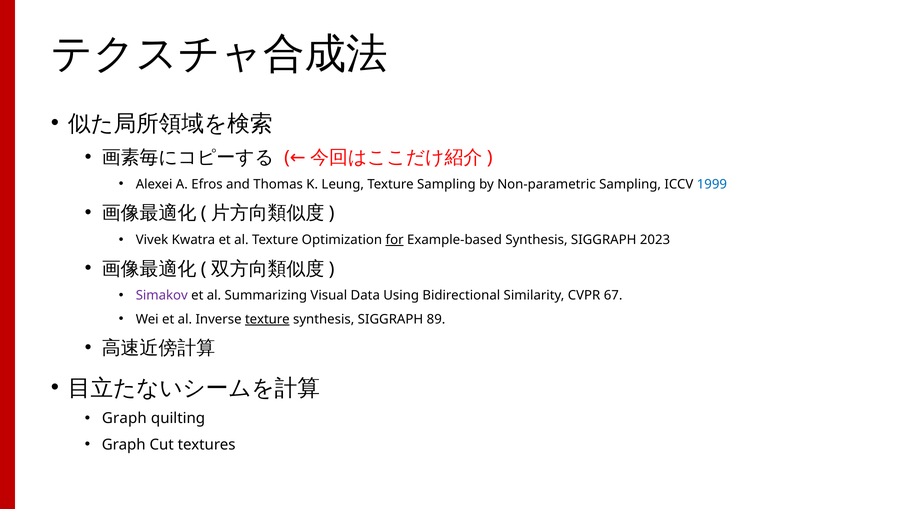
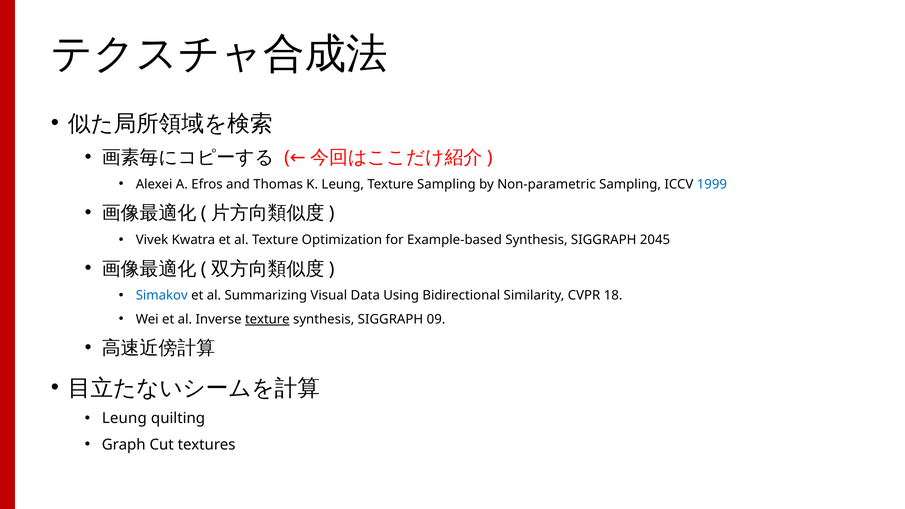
for underline: present -> none (395, 240)
2023: 2023 -> 2045 (655, 240)
Simakov colour: purple -> blue (162, 296)
67: 67 -> 18 (613, 296)
89: 89 -> 09 (436, 319)
Graph: Graph -> Leung (124, 419)
